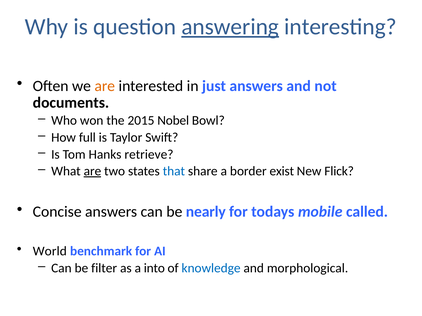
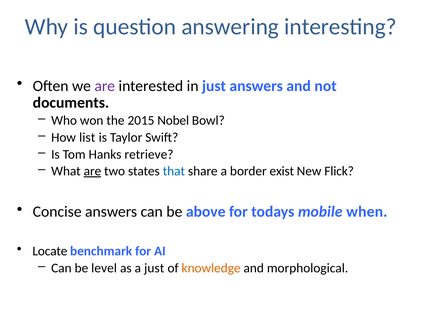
answering underline: present -> none (230, 27)
are colour: orange -> purple (105, 86)
full: full -> list (87, 138)
nearly: nearly -> above (206, 212)
called: called -> when (367, 212)
World: World -> Locate (50, 252)
filter: filter -> level (104, 268)
a into: into -> just (154, 268)
knowledge colour: blue -> orange (211, 268)
